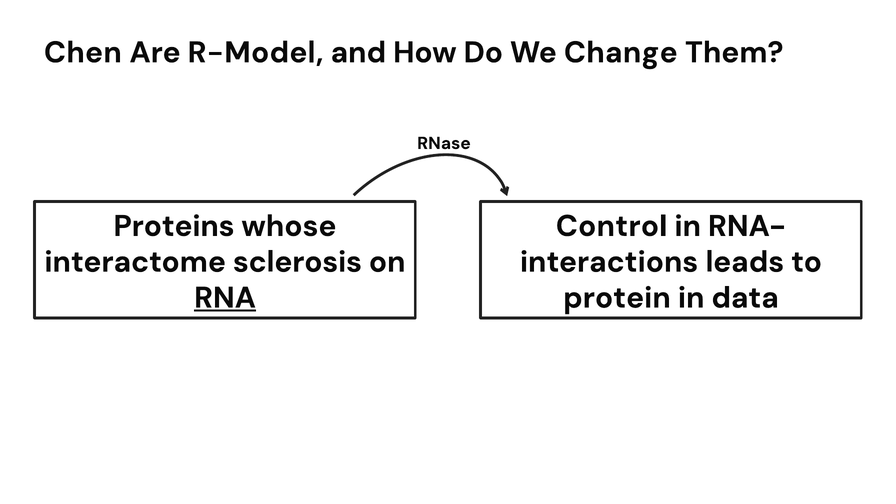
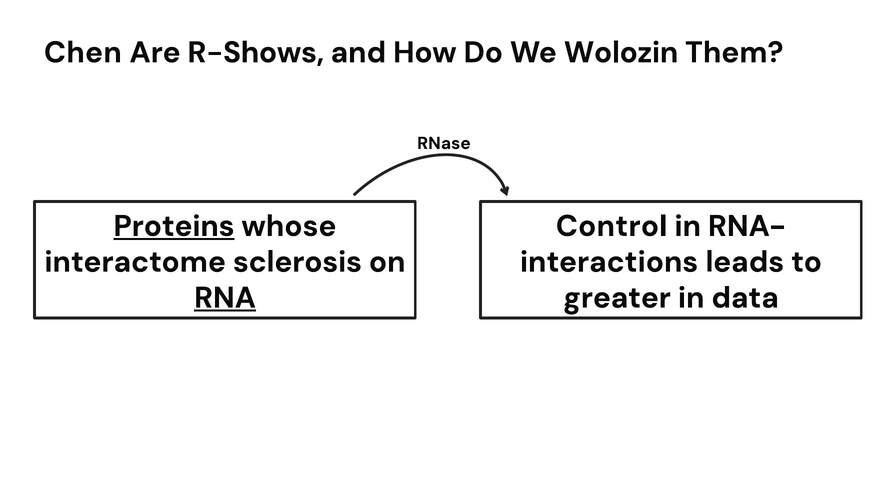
R-Model: R-Model -> R-Shows (256, 52)
Change: Change -> Wolozin (621, 52)
Proteins underline: none -> present (174, 226)
protein: protein -> greater (617, 298)
